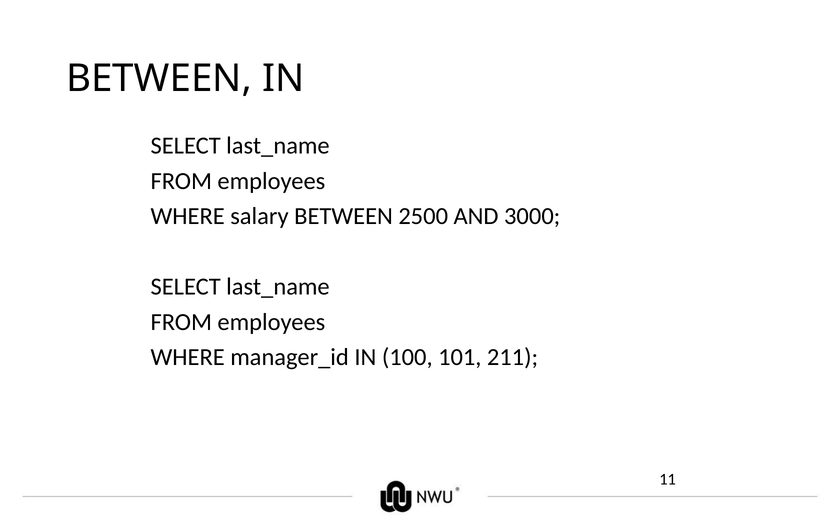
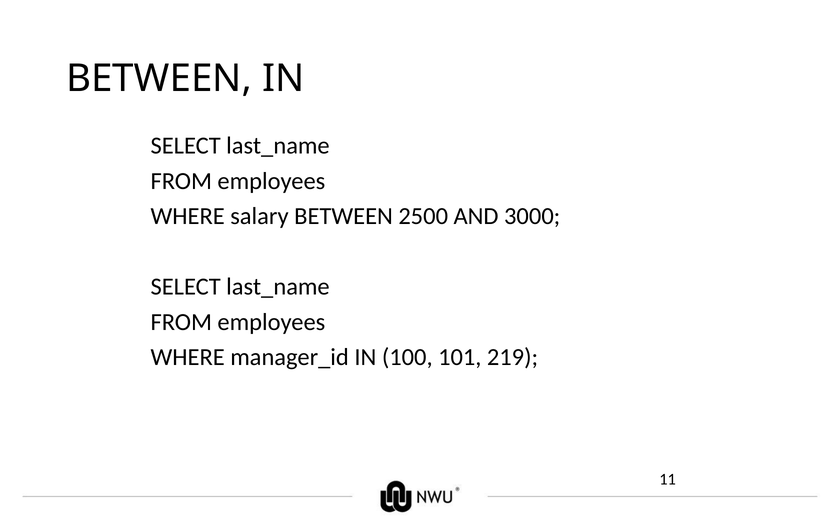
211: 211 -> 219 (513, 357)
